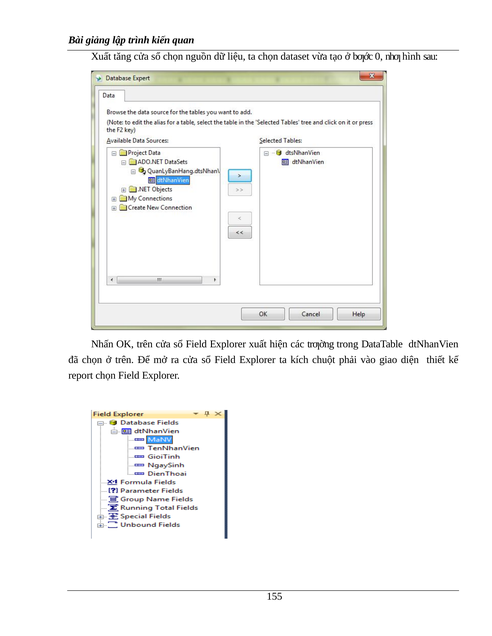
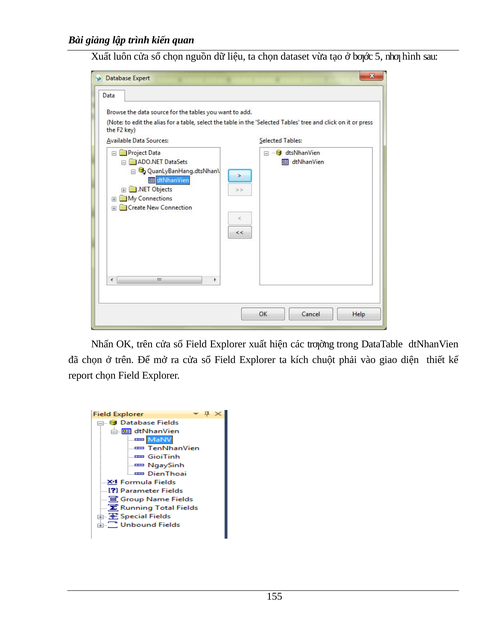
tăng: tăng -> luôn (122, 57)
0: 0 -> 5 (379, 57)
